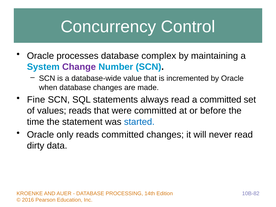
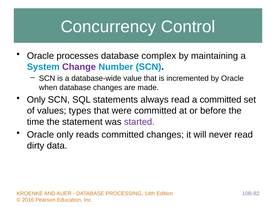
Fine: Fine -> Only (36, 100)
values reads: reads -> types (80, 111)
started colour: blue -> purple (139, 122)
